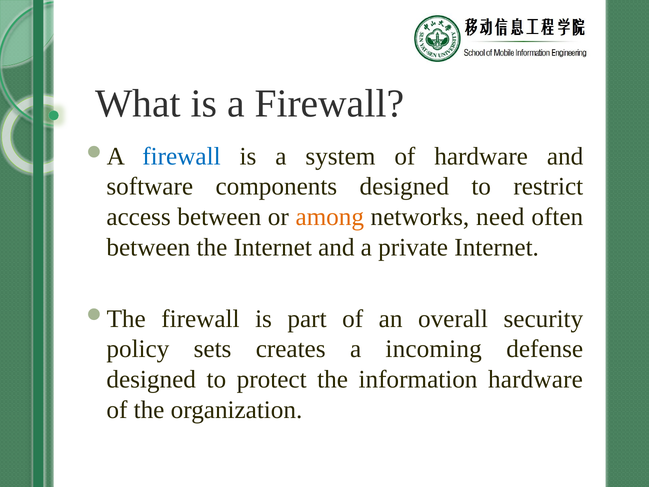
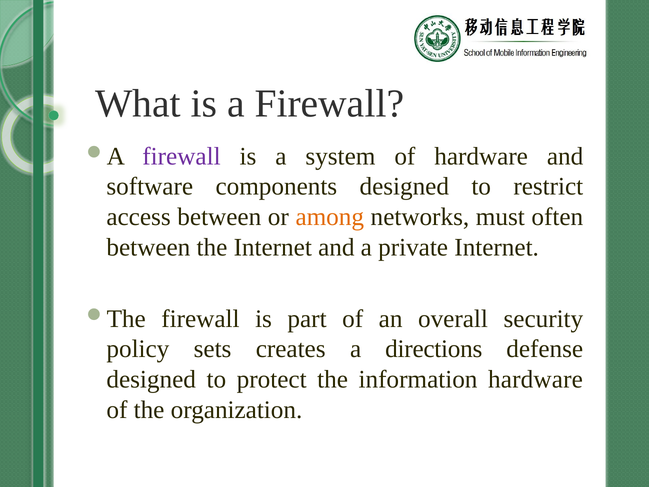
firewall colour: blue -> purple (181, 156)
need: need -> must (500, 217)
incoming: incoming -> directions (434, 349)
